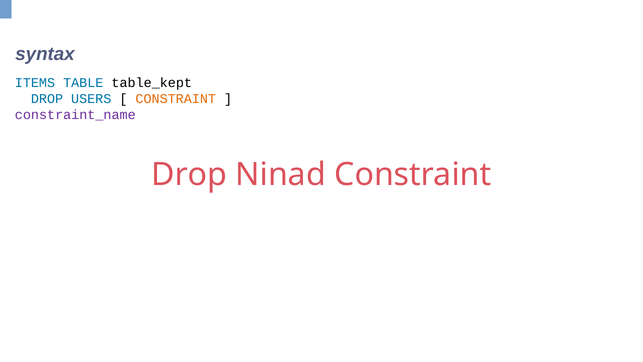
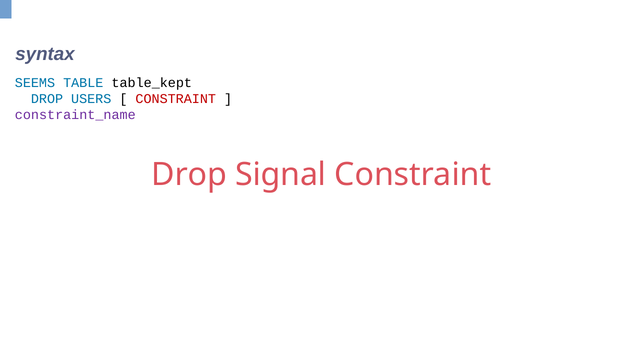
ITEMS: ITEMS -> SEEMS (35, 83)
CONSTRAINT colour: orange -> red (176, 99)
Ninad: Ninad -> Signal (281, 174)
